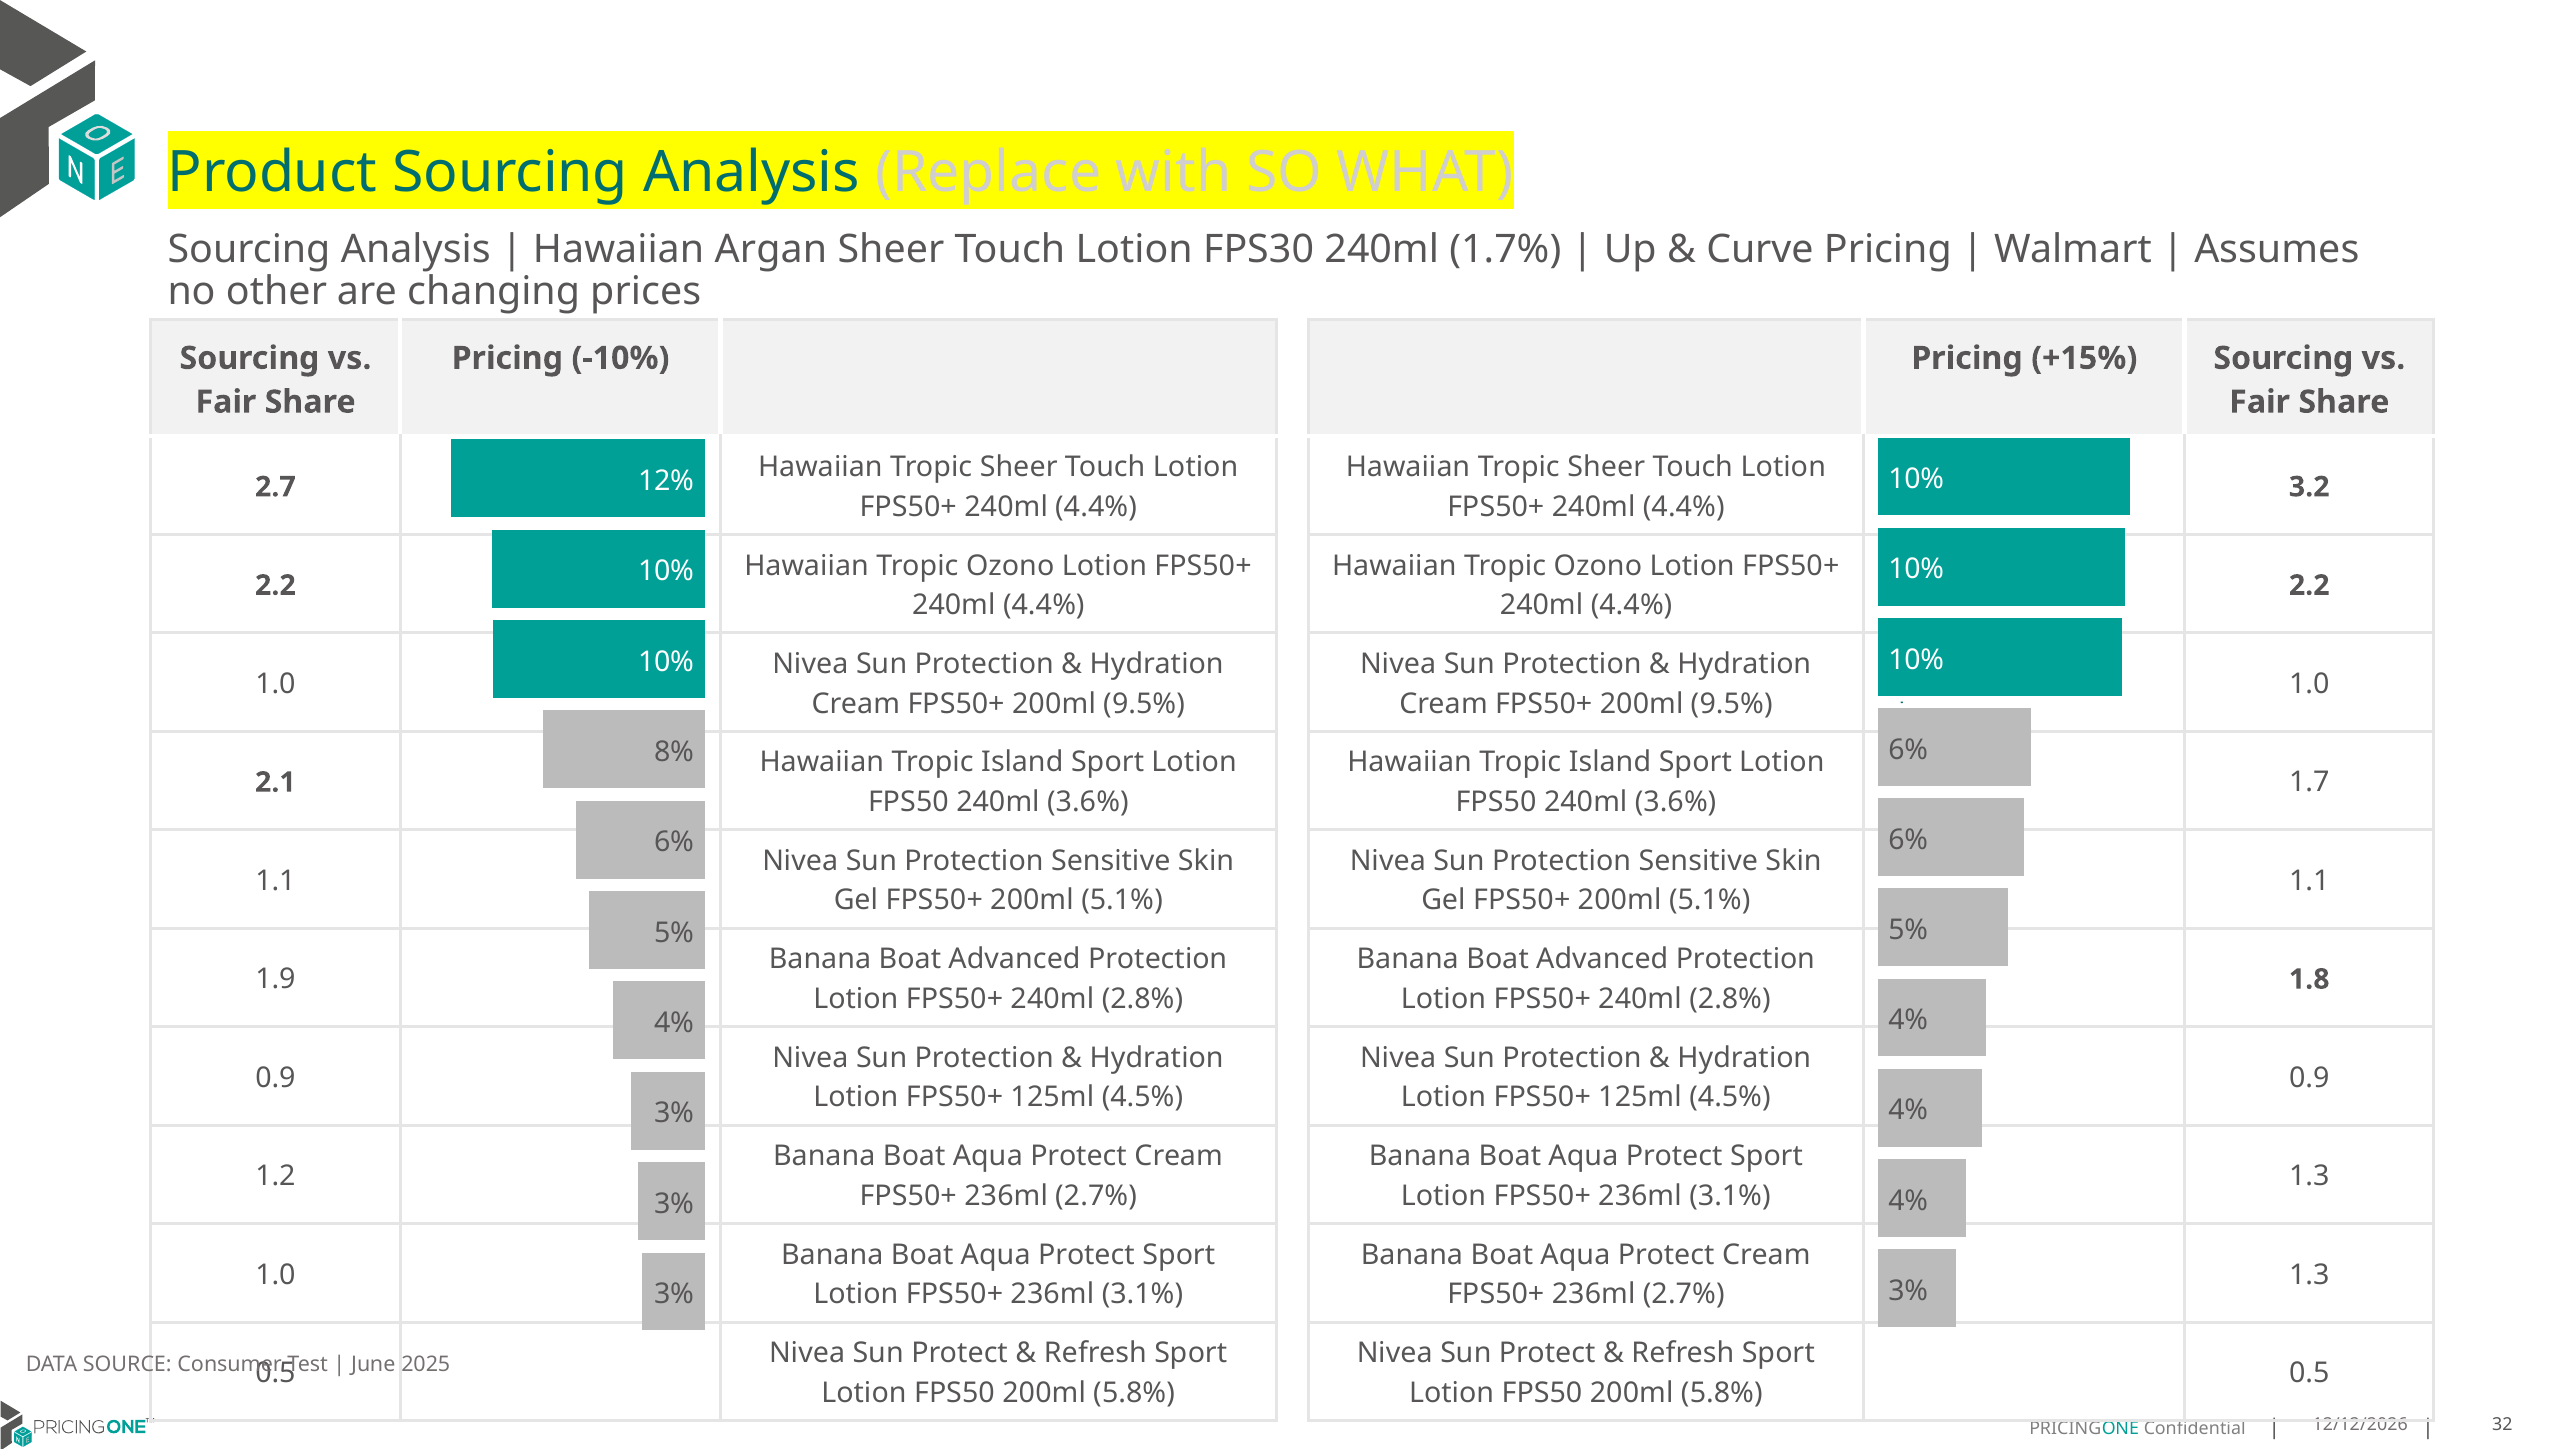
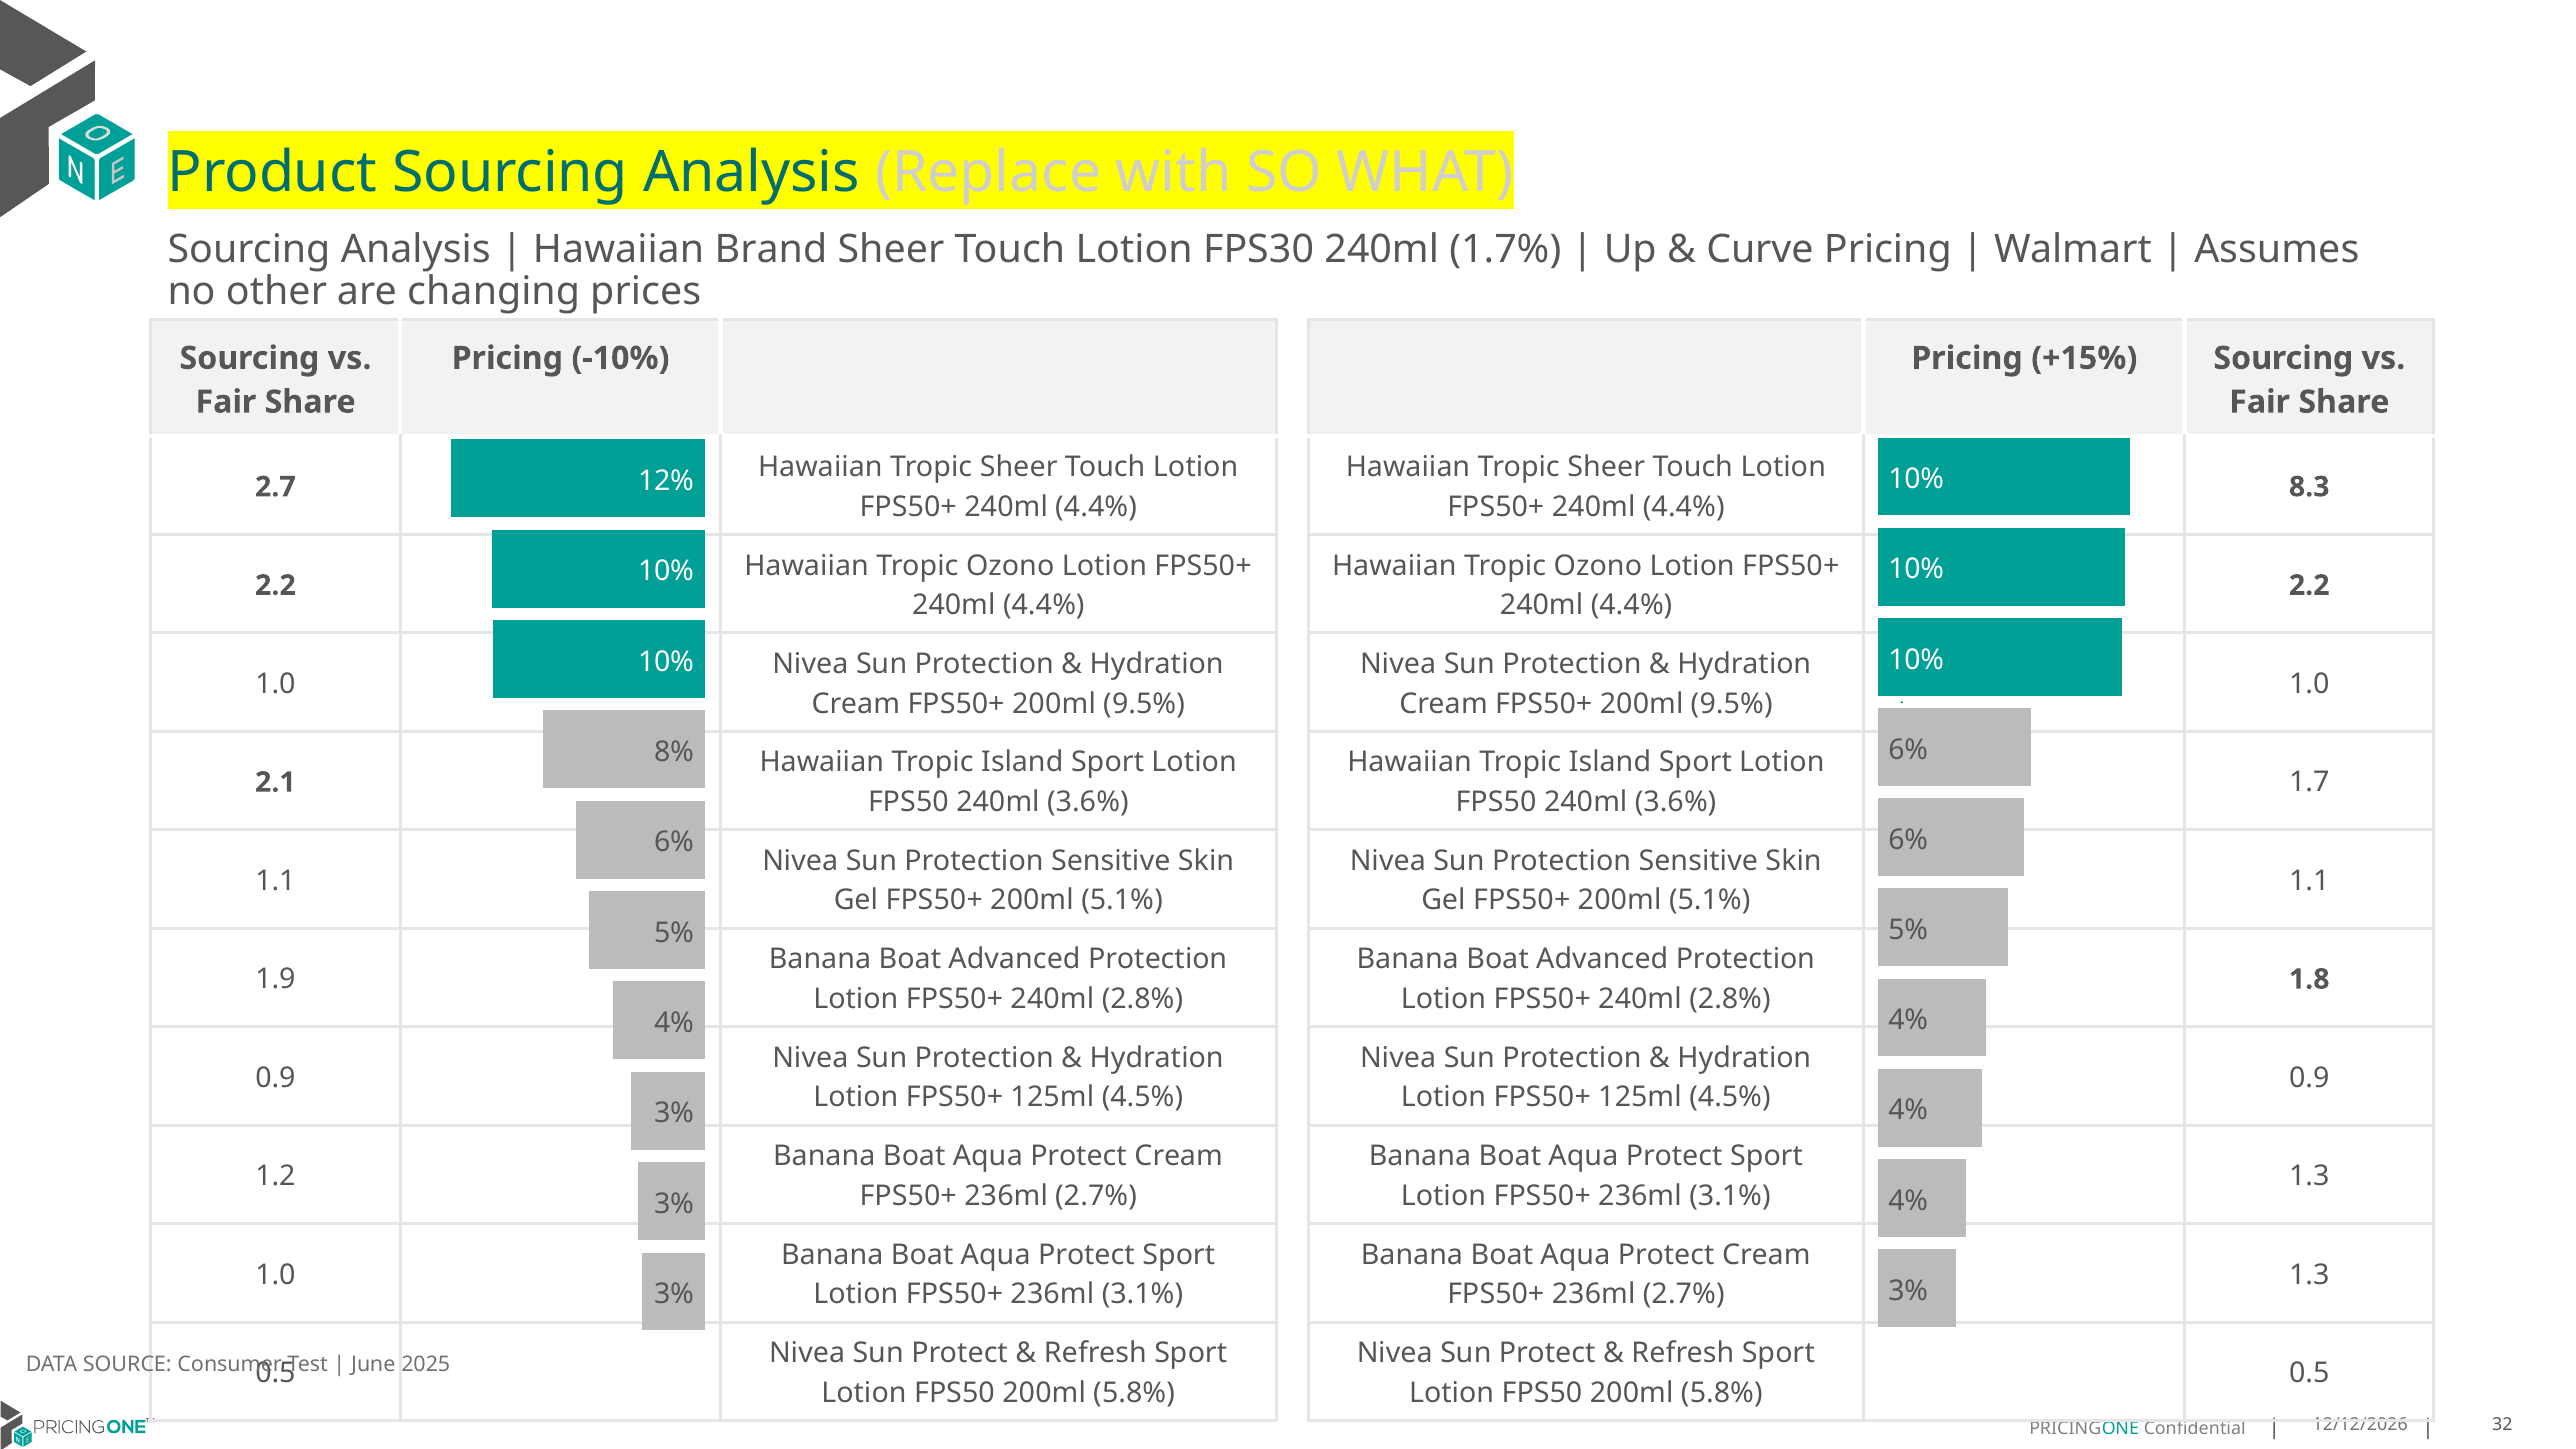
Argan: Argan -> Brand (771, 249)
3.2: 3.2 -> 8.3 (2309, 487)
